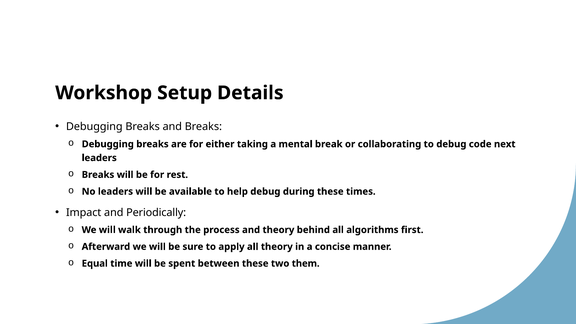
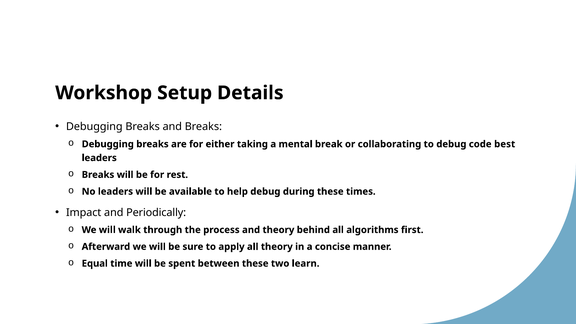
next: next -> best (505, 144)
them: them -> learn (306, 263)
